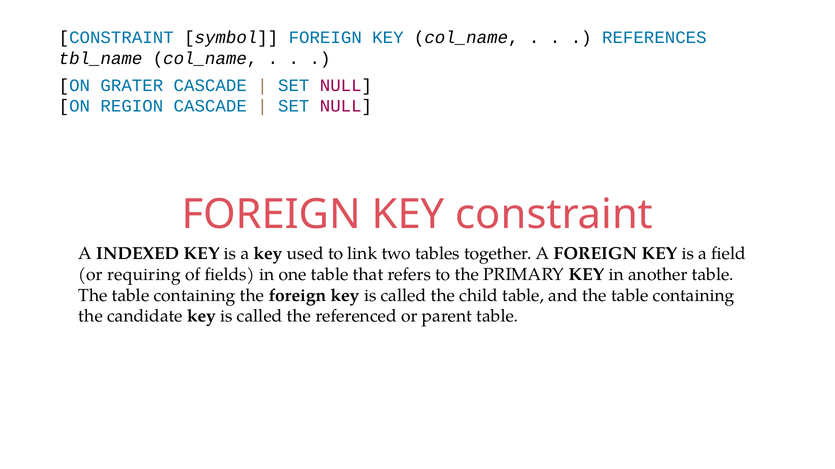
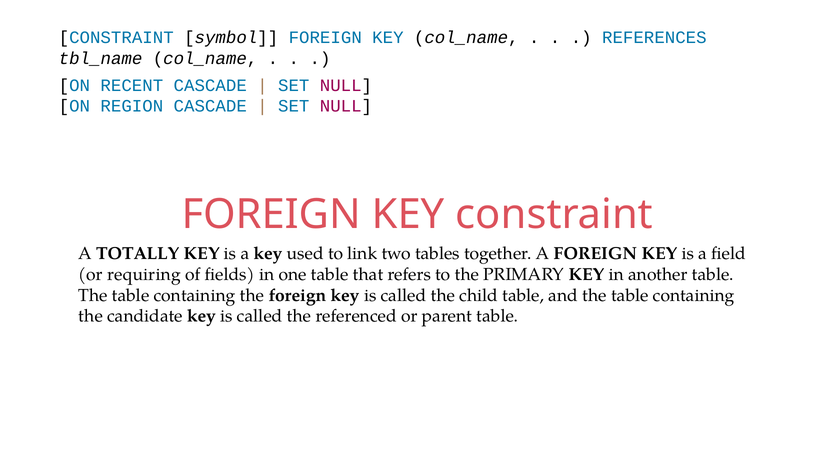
GRATER: GRATER -> RECENT (132, 86)
INDEXED: INDEXED -> TOTALLY (138, 254)
